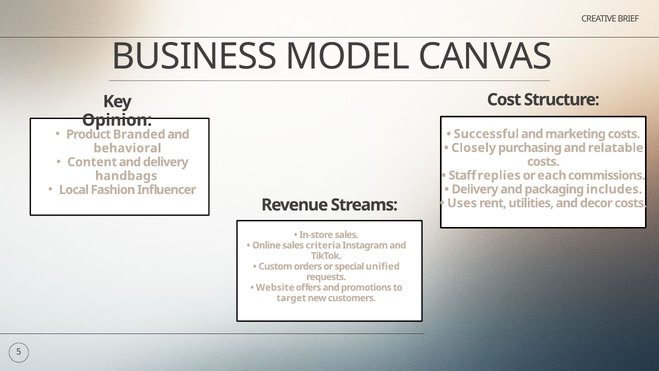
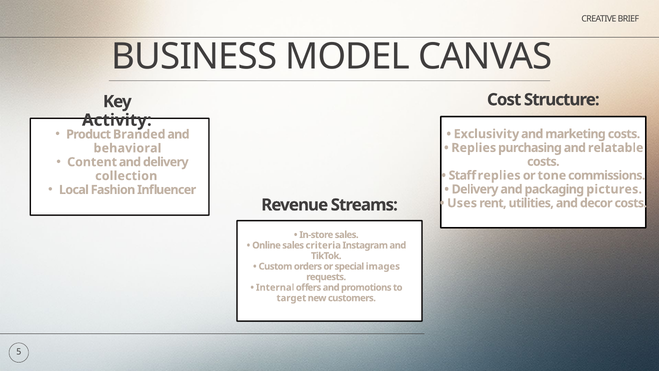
Opinion: Opinion -> Activity (117, 120)
Successful: Successful -> Exclusivity (486, 134)
Closely: Closely -> Replies (474, 148)
each: each -> tone (552, 175)
handbags: handbags -> collection (126, 176)
includes: includes -> pictures (614, 189)
unified: unified -> images (383, 266)
Website: Website -> Internal (275, 287)
